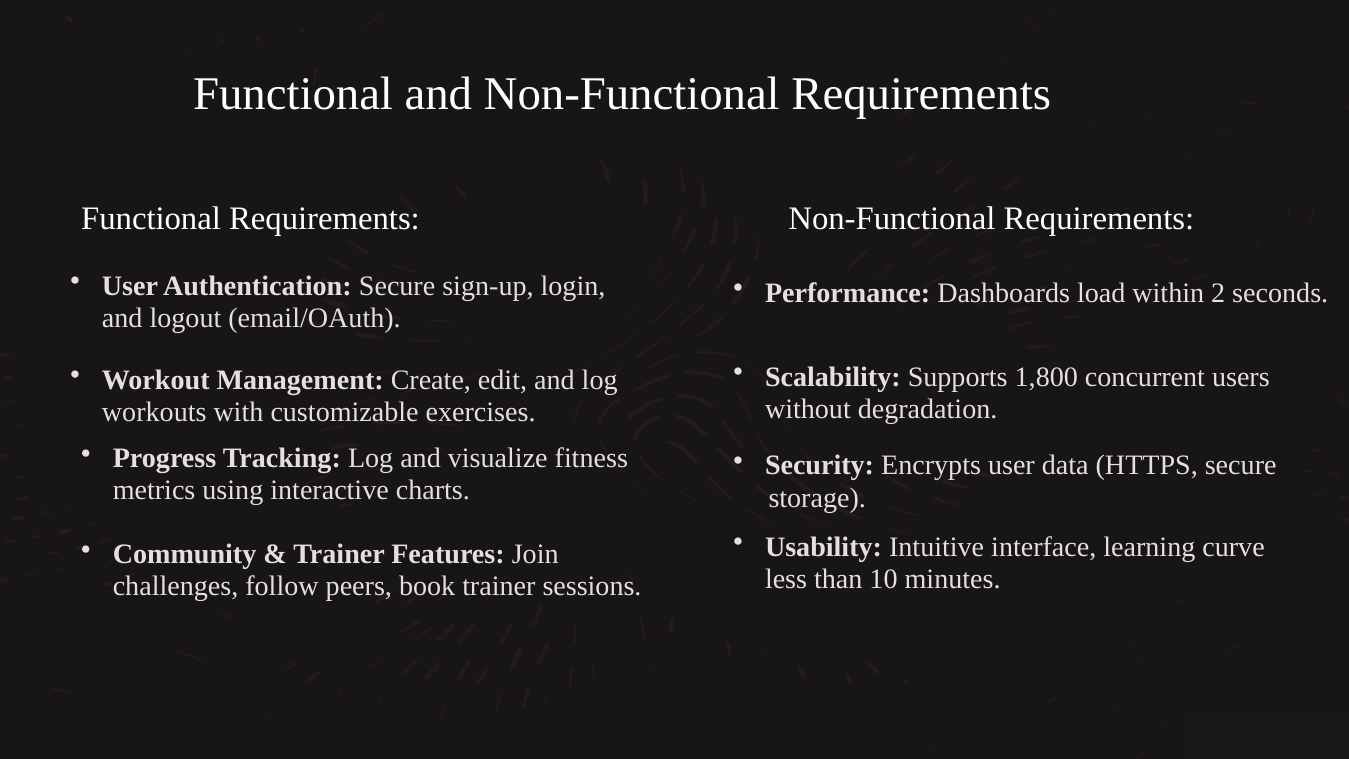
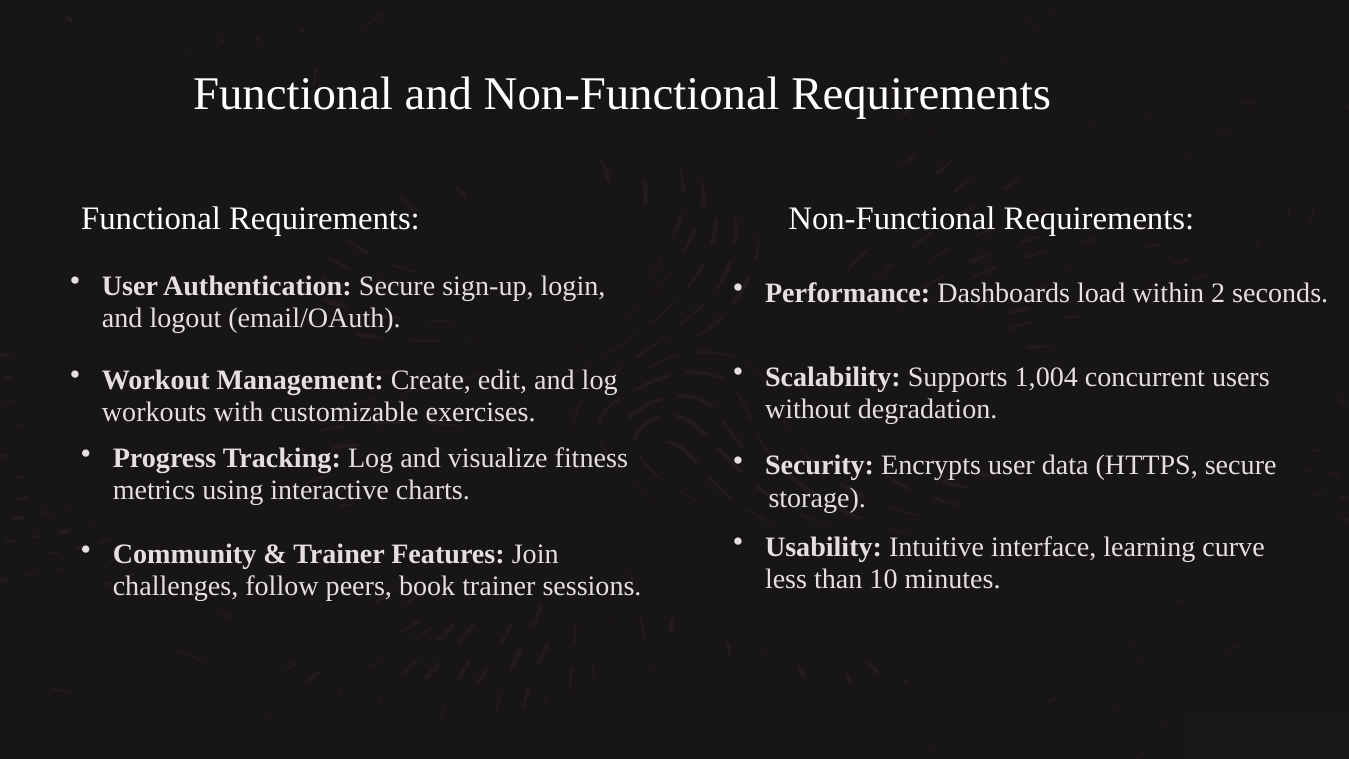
1,800: 1,800 -> 1,004 (1046, 377)
